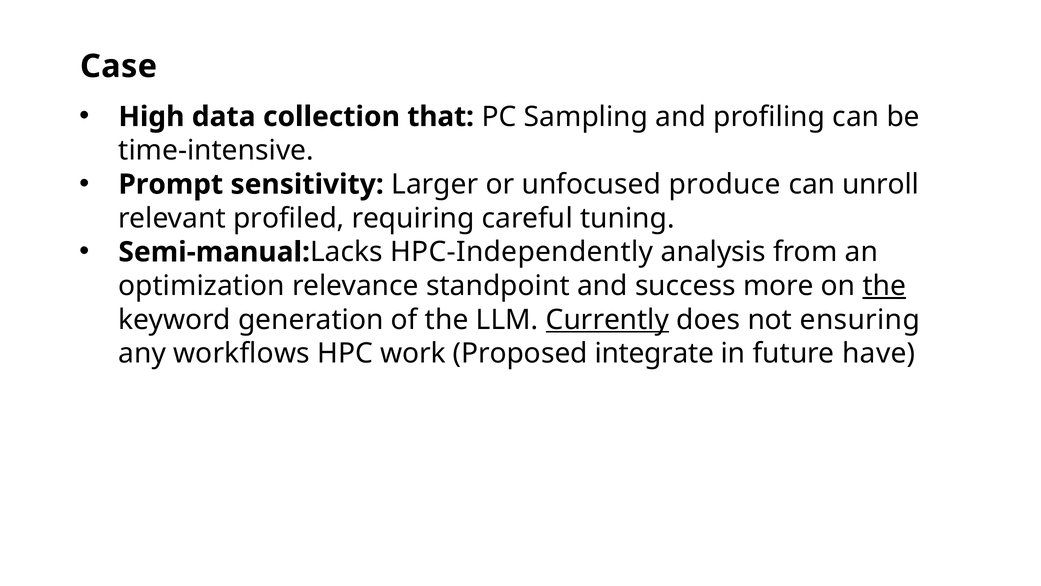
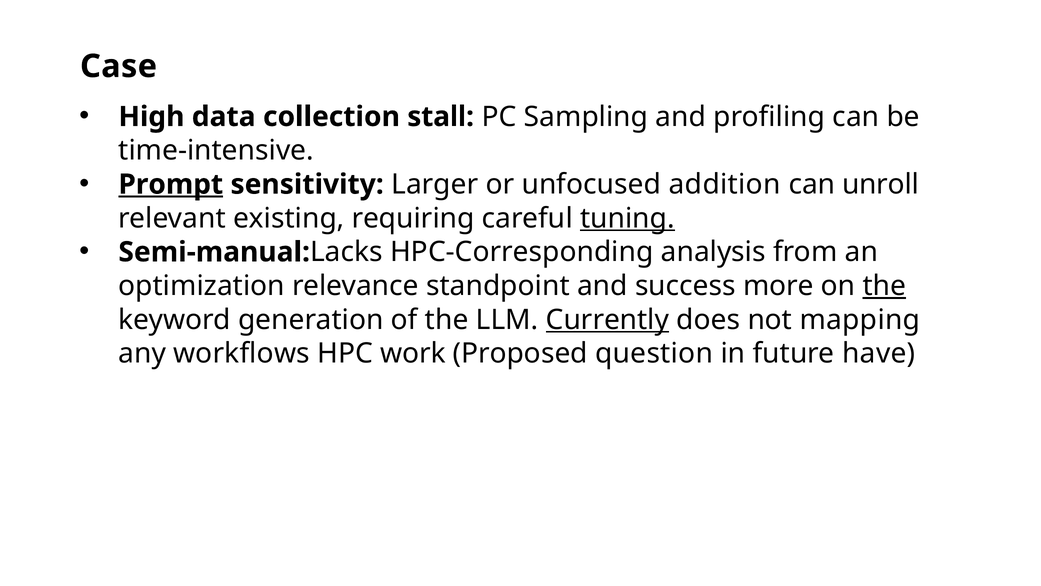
that: that -> stall (441, 117)
Prompt underline: none -> present (171, 184)
produce: produce -> addition (725, 184)
profiled: profiled -> existing (289, 218)
tuning underline: none -> present (627, 218)
HPC-Independently: HPC-Independently -> HPC-Corresponding (522, 252)
ensuring: ensuring -> mapping (860, 320)
integrate: integrate -> question (654, 353)
